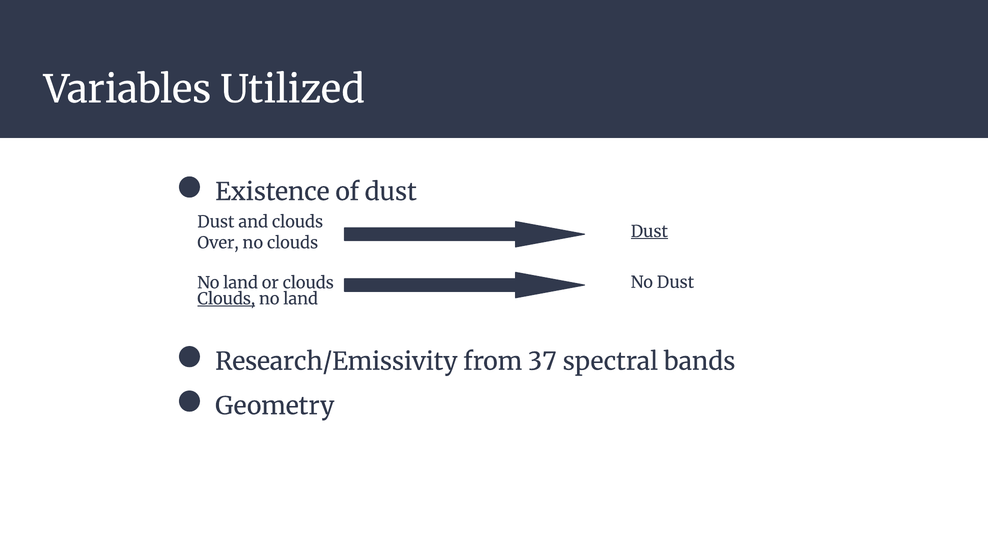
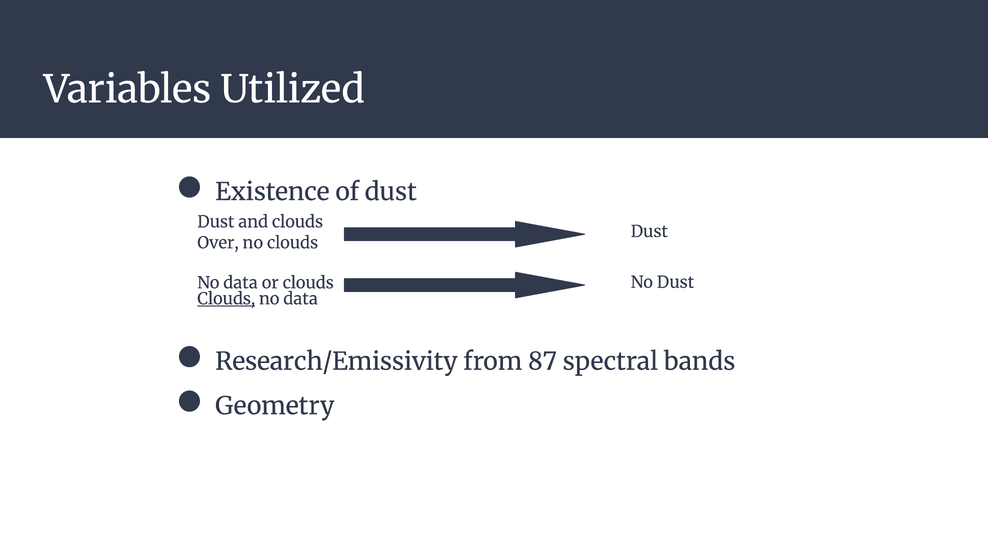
Dust underline: present -> none (649, 232)
land: land -> data (240, 283)
land: land -> data (301, 299)
37: 37 -> 87 (542, 361)
